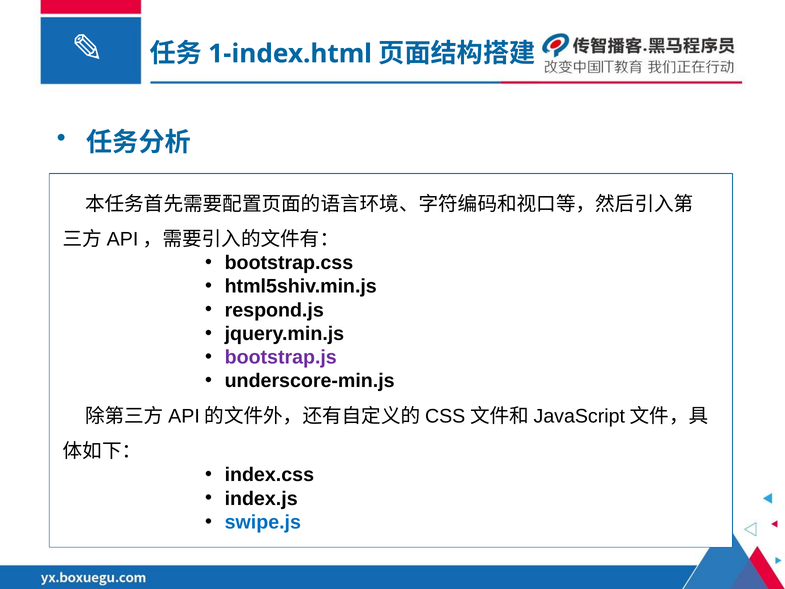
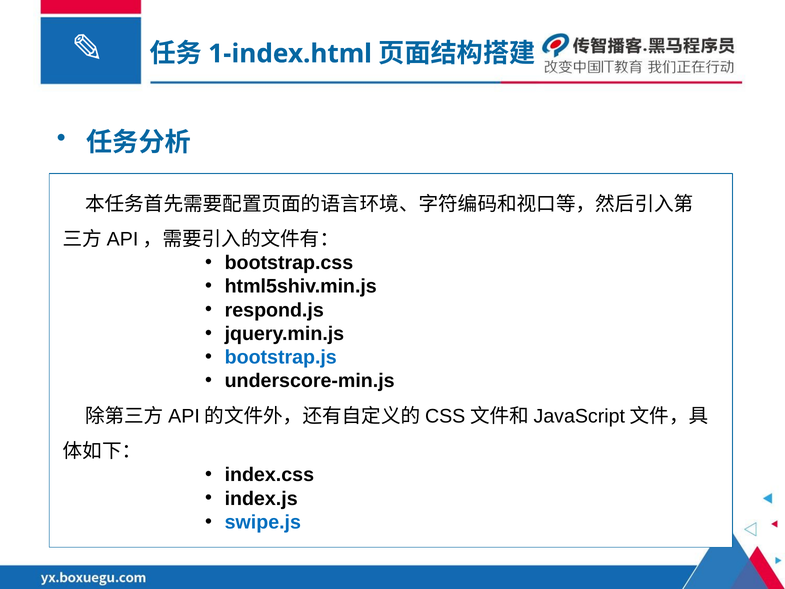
bootstrap.js colour: purple -> blue (281, 357)
